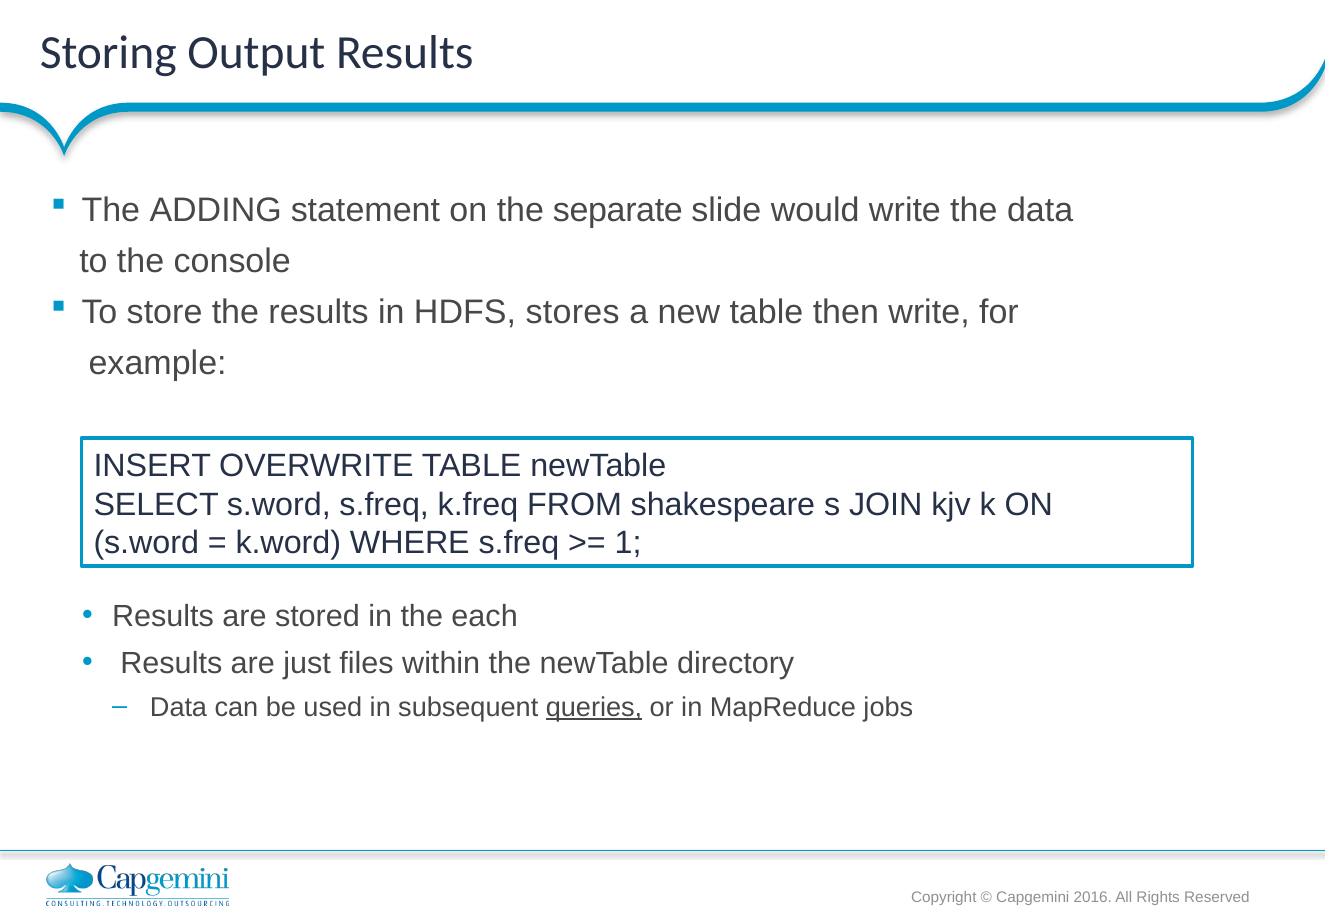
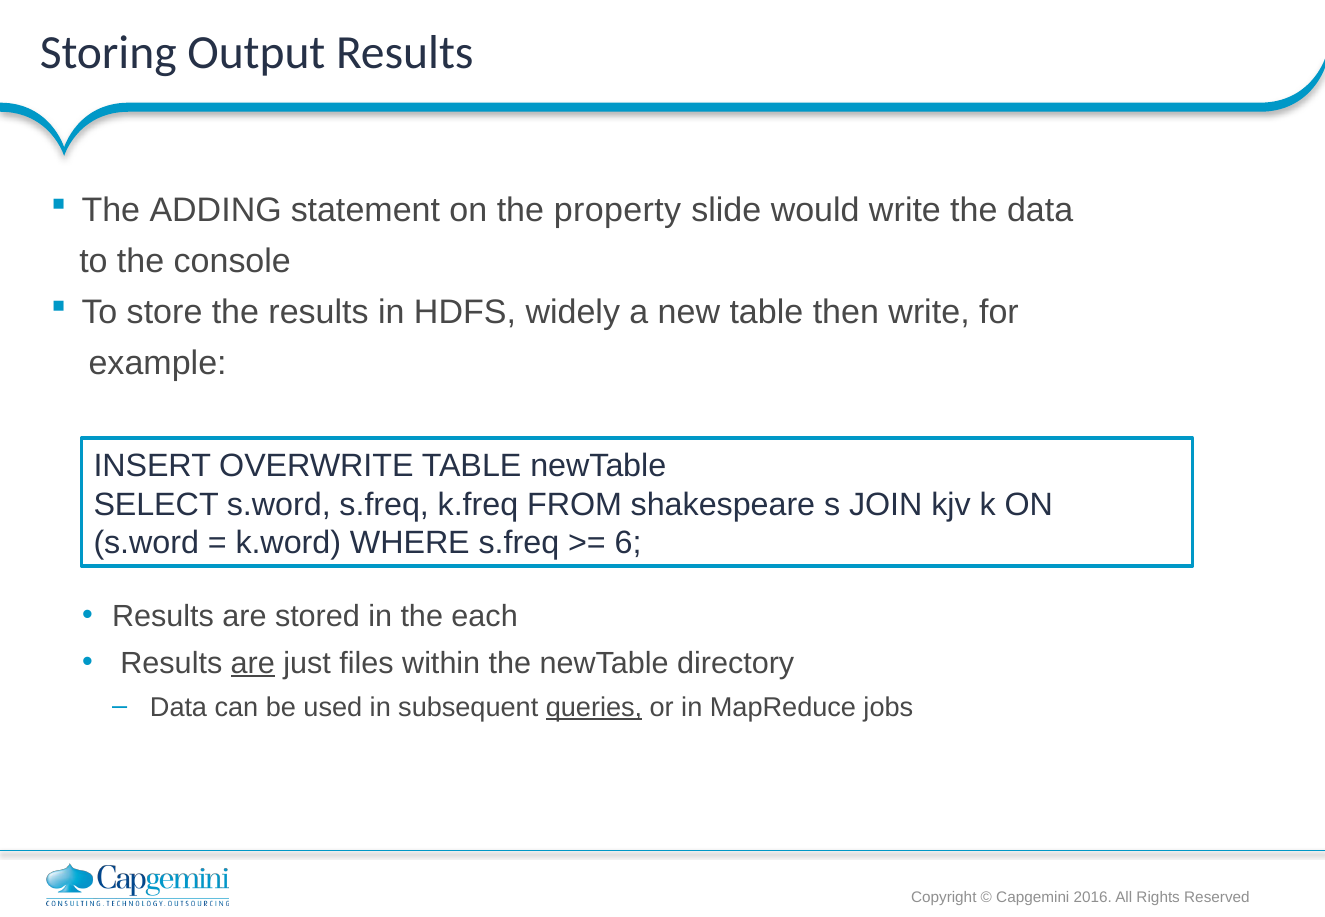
separate: separate -> property (618, 211)
stores: stores -> widely (573, 313)
1: 1 -> 6 (628, 543)
are underline: none -> present (253, 663)
